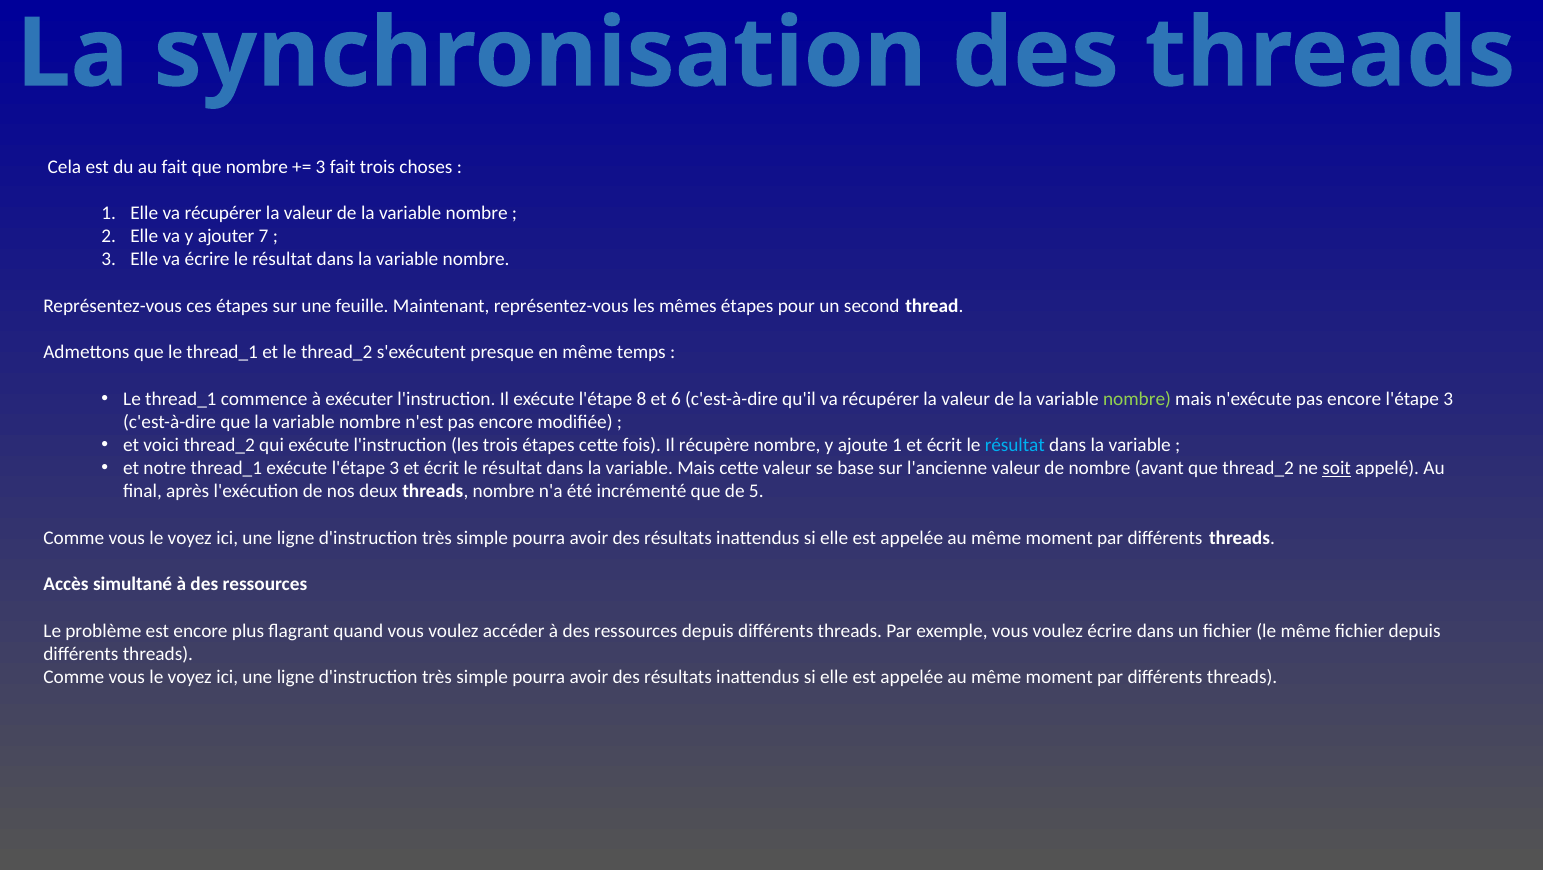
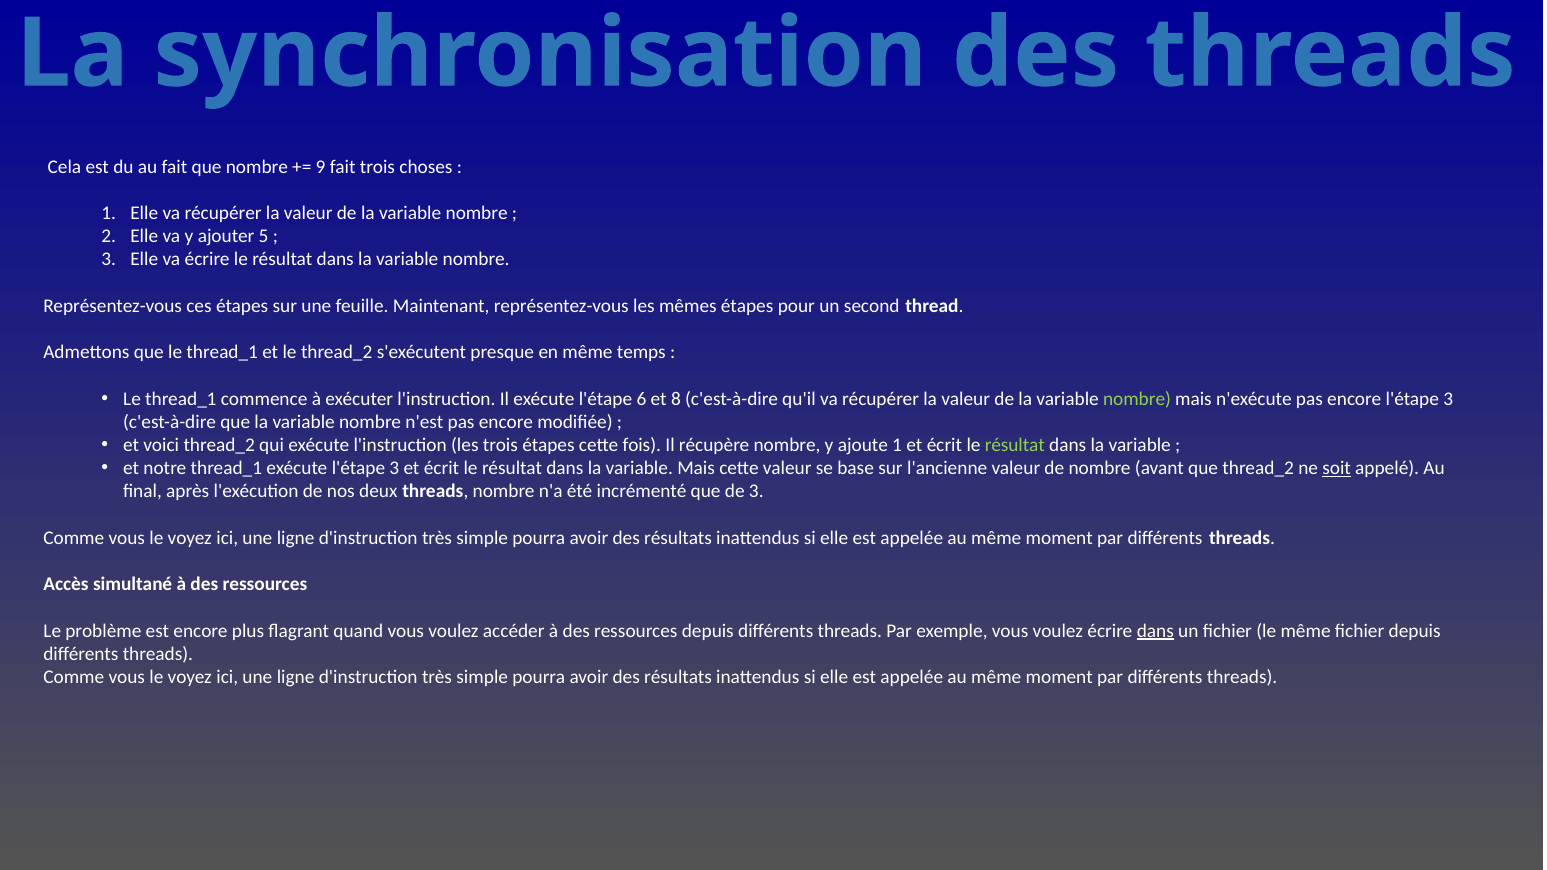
3: 3 -> 9 (321, 167)
7: 7 -> 5 (264, 236)
8: 8 -> 6 (641, 399)
6: 6 -> 8 (676, 399)
résultat colour: light blue -> light green (1015, 445)
de 5: 5 -> 3 (756, 492)
dans underline: none -> present (1155, 631)
